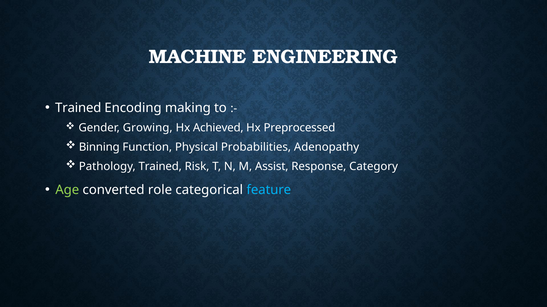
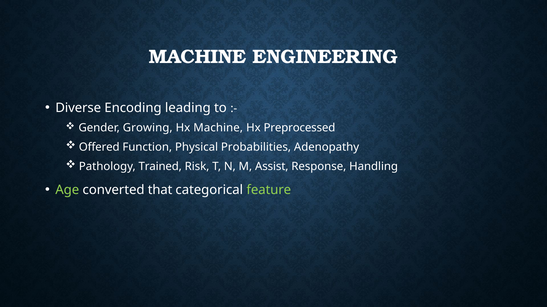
Trained: Trained -> Diverse (78, 108)
making: making -> leading (188, 108)
Hx Achieved: Achieved -> Machine (218, 128)
Binning: Binning -> Offered (99, 147)
Category: Category -> Handling (374, 167)
role: role -> that (160, 190)
feature colour: light blue -> light green (269, 190)
